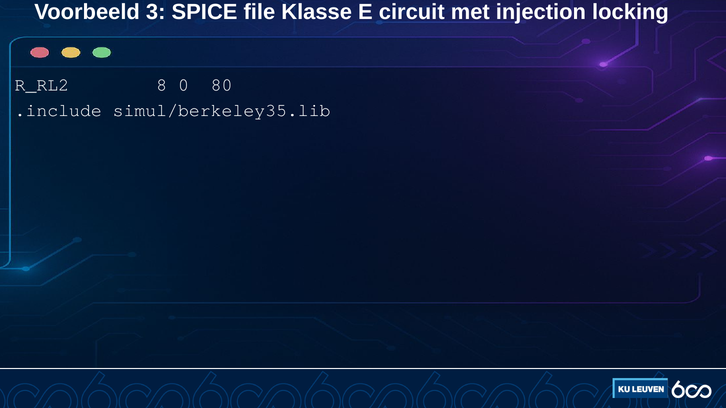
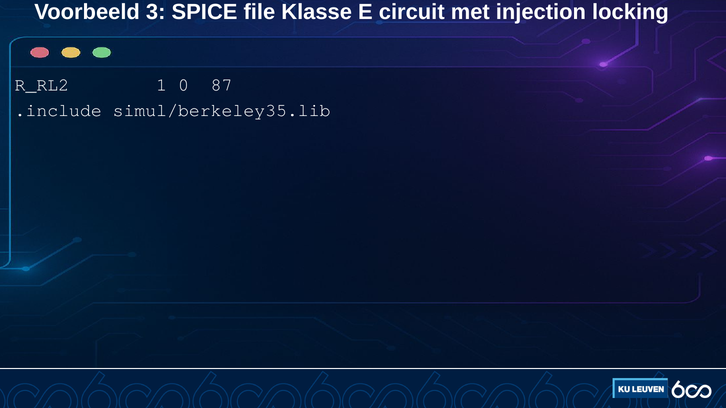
8: 8 -> 1 (162, 85)
80: 80 -> 87 (222, 85)
